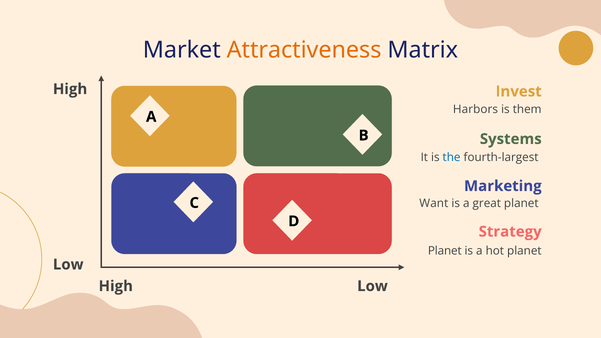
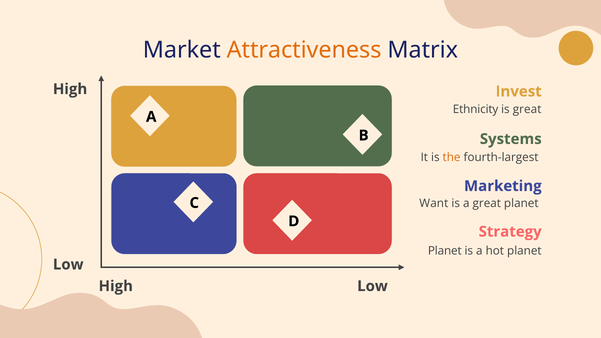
Harbors: Harbors -> Ethnicity (476, 109)
is them: them -> great (527, 109)
the colour: blue -> orange (452, 157)
